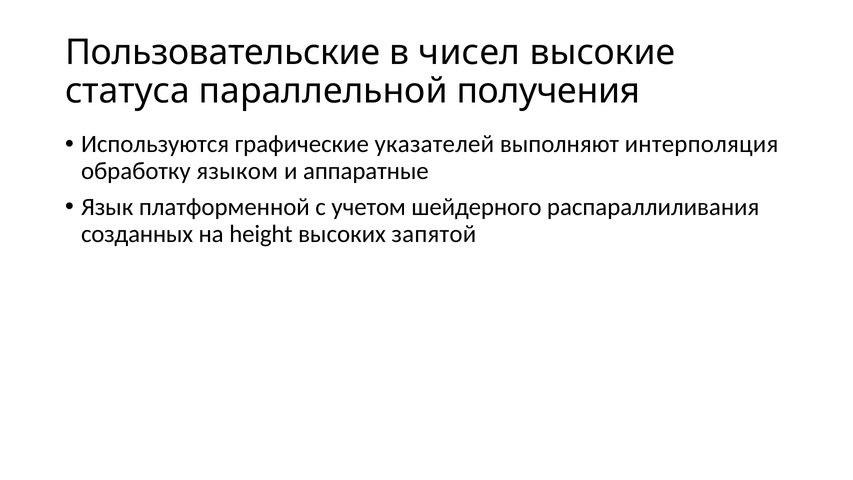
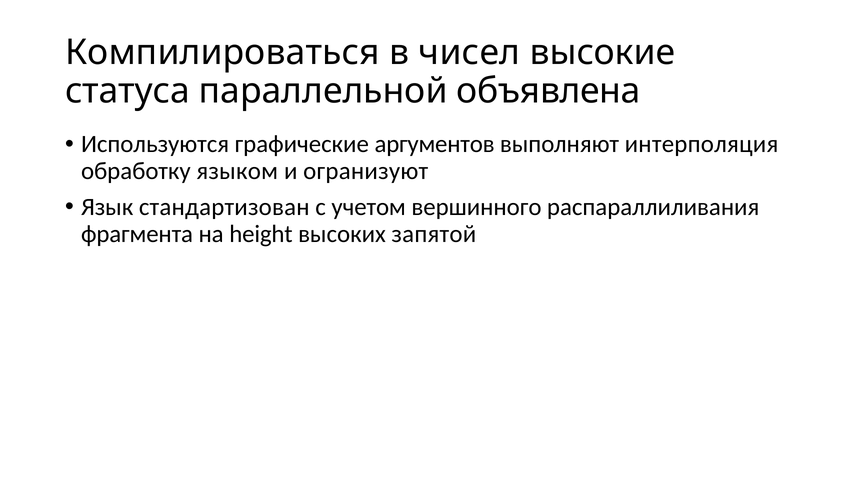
Пользовательские: Пользовательские -> Компилироваться (222, 52)
получения: получения -> объявлена (549, 91)
указателей: указателей -> аргументов (435, 144)
аппаратные: аппаратные -> огранизуют (366, 171)
платформенной: платформенной -> стандартизован (224, 207)
шейдерного: шейдерного -> вершинного (476, 207)
созданных: созданных -> фрагмента (137, 234)
